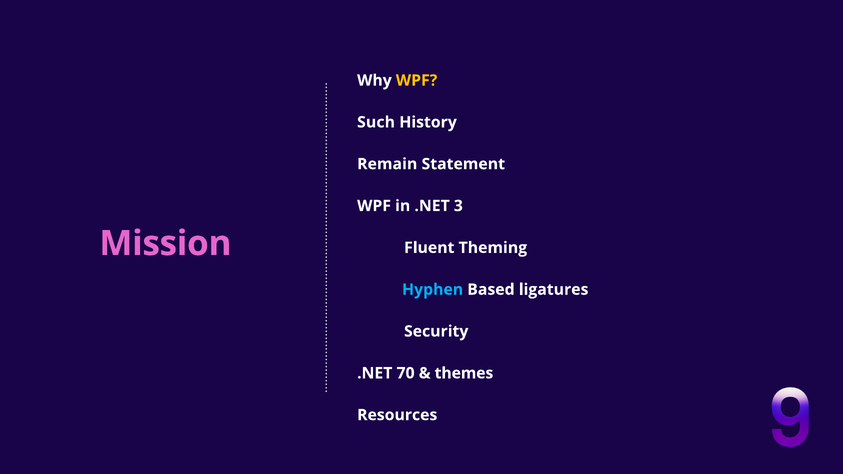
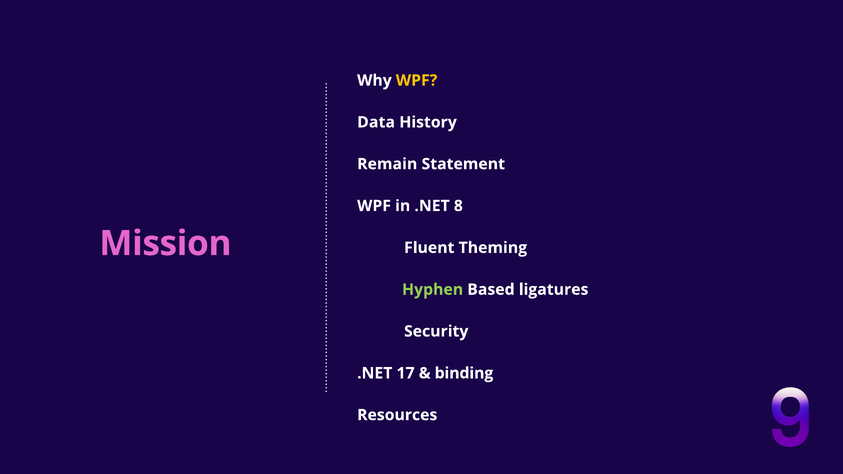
Such: Such -> Data (376, 122)
3: 3 -> 8 (458, 206)
Hyphen colour: light blue -> light green (433, 290)
70: 70 -> 17 (406, 373)
themes: themes -> binding (464, 373)
